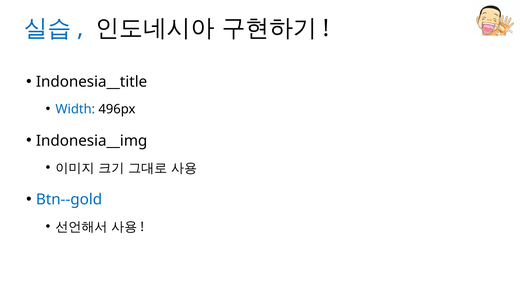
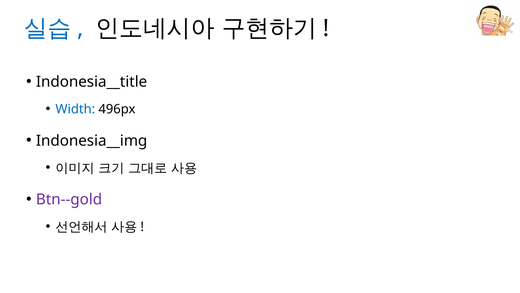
Btn--gold colour: blue -> purple (69, 199)
